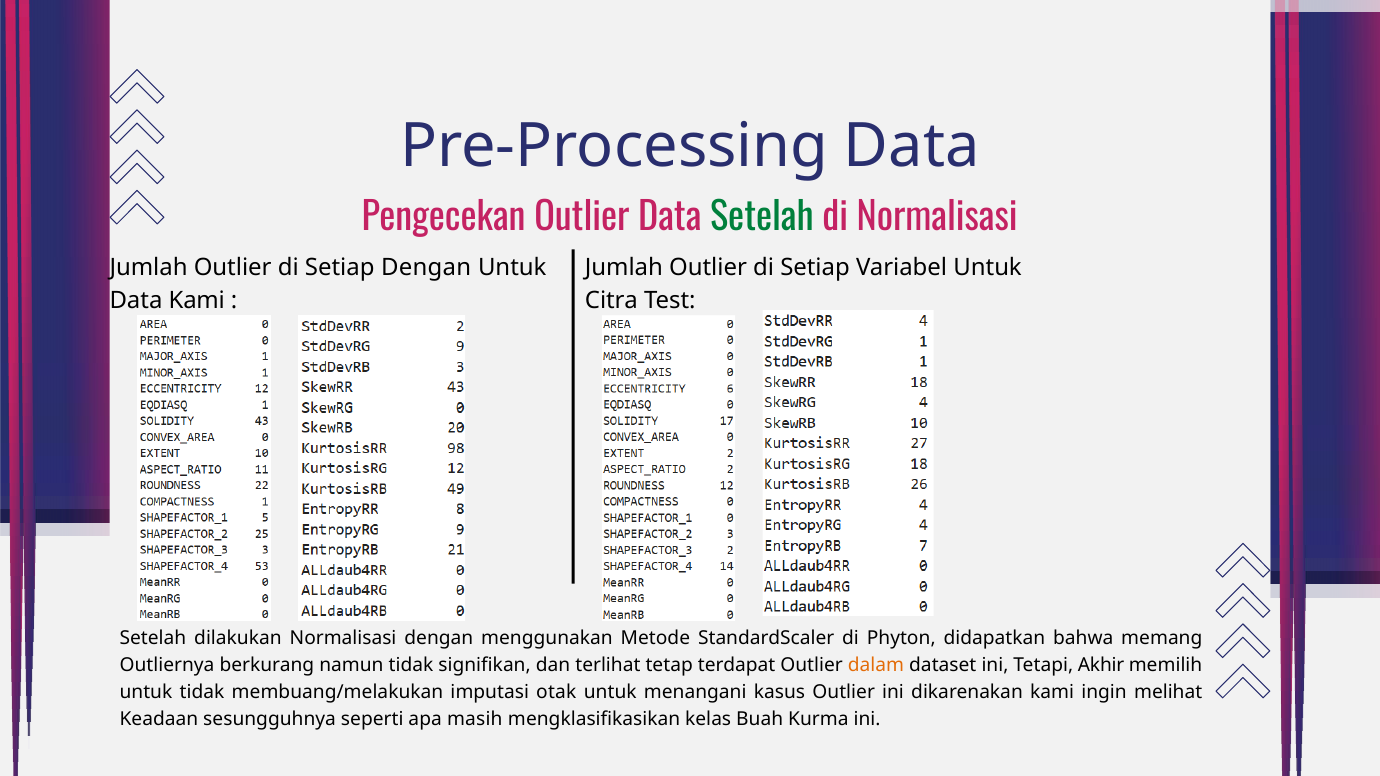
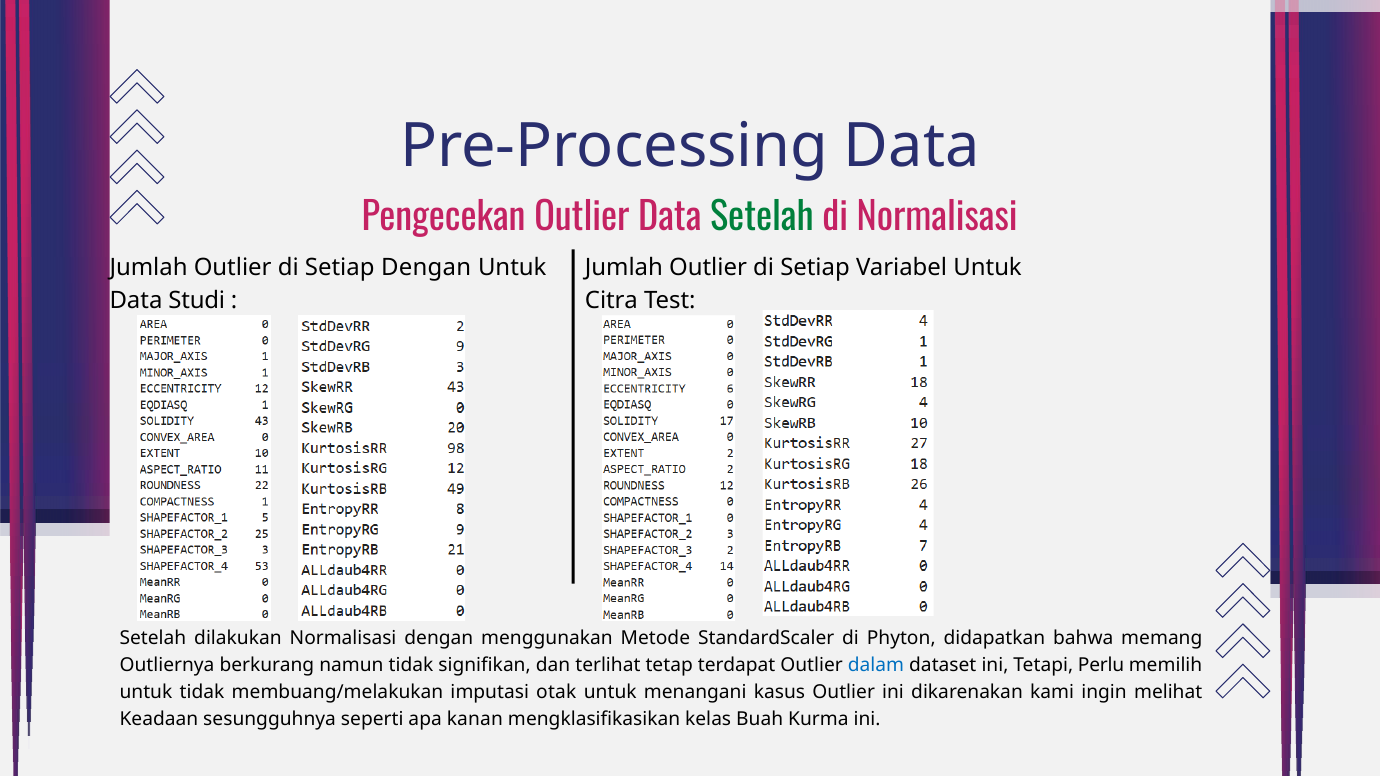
Data Kami: Kami -> Studi (197, 301)
dalam colour: orange -> blue (876, 665)
Akhir: Akhir -> Perlu (1101, 665)
masih: masih -> kanan (475, 719)
